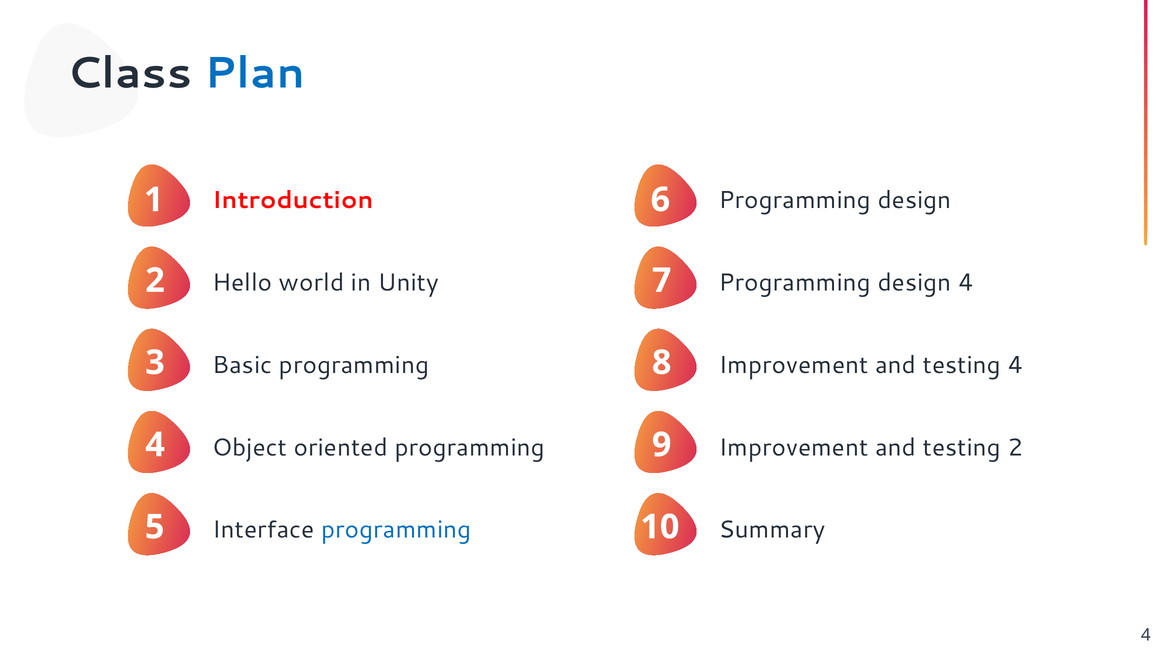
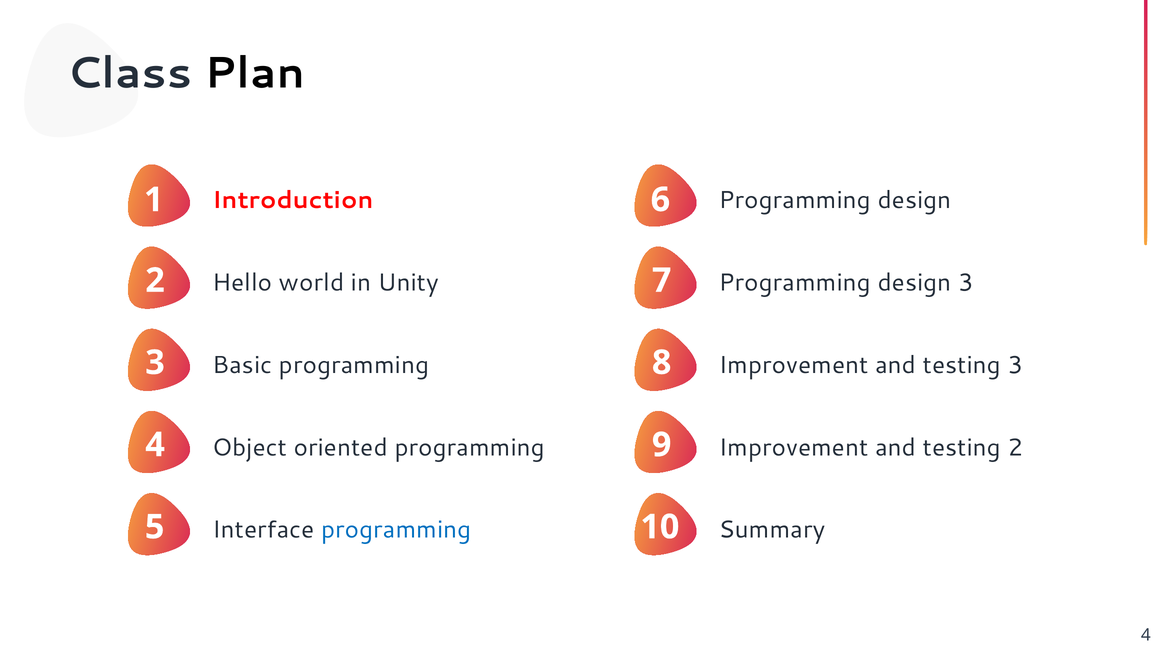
Plan colour: blue -> black (255, 73)
design 4: 4 -> 3 (966, 283)
testing 4: 4 -> 3 (1015, 365)
